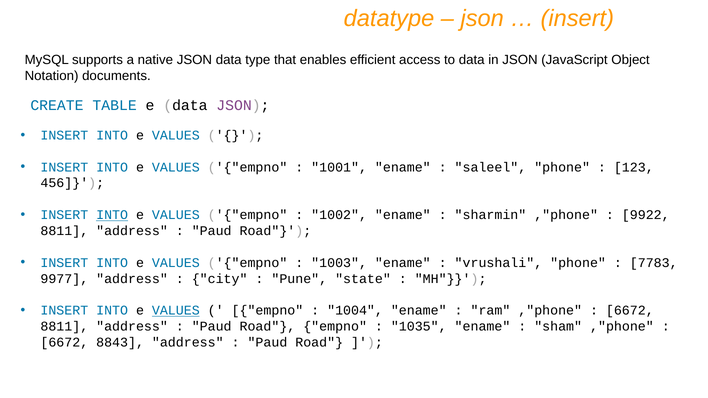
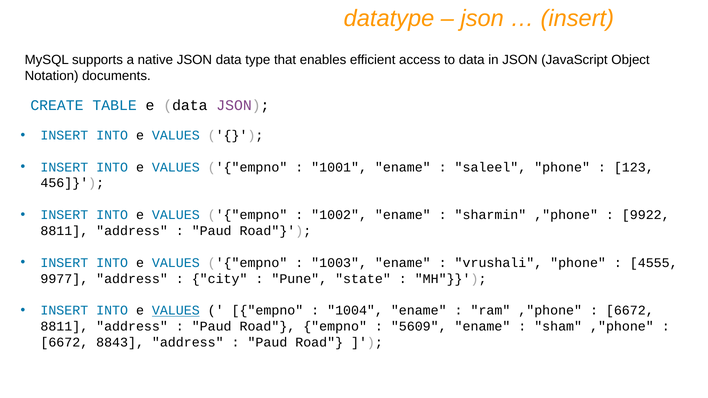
INTO underline: present -> none (112, 215)
7783: 7783 -> 4555 (654, 263)
1035: 1035 -> 5609 (419, 327)
